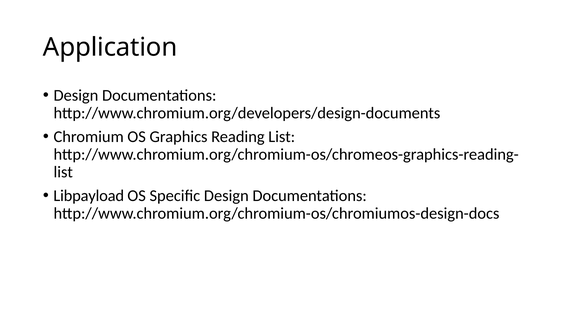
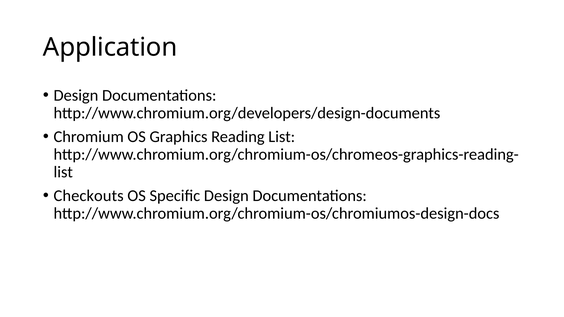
Libpayload: Libpayload -> Checkouts (89, 196)
